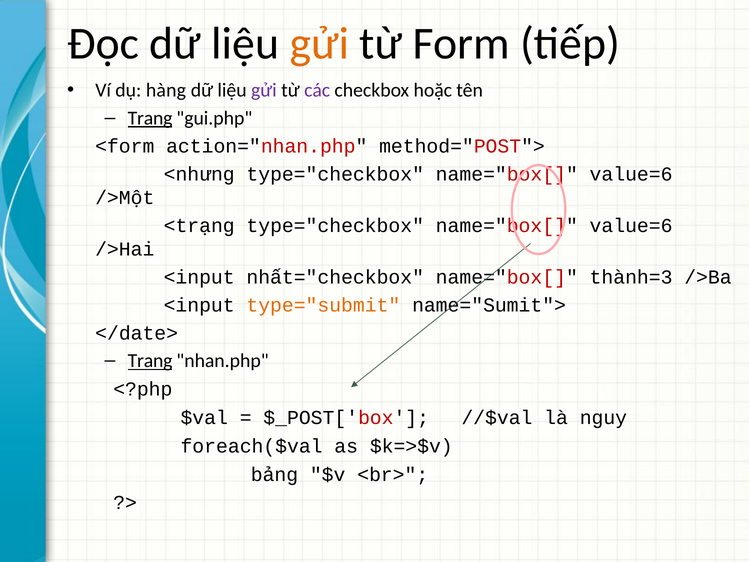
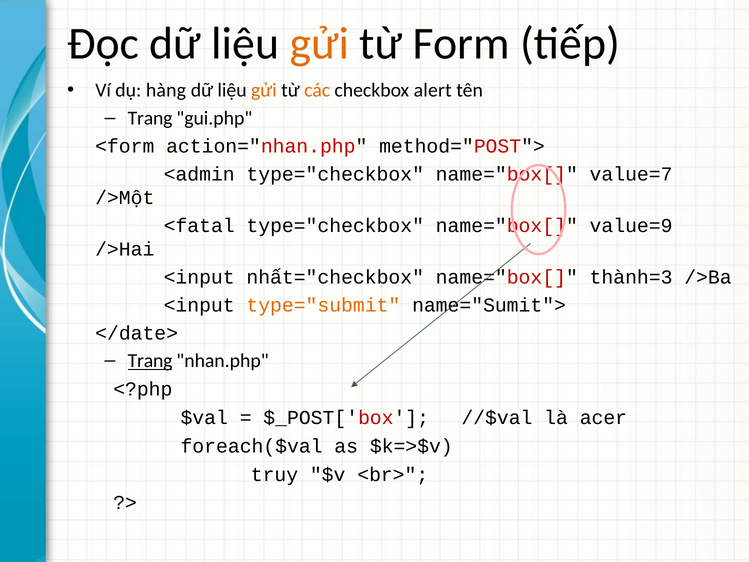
gửi colour: purple -> orange (264, 90)
các colour: purple -> orange (317, 90)
hoặc: hoặc -> alert (433, 90)
Trang underline: present -> none (150, 118)
<nhưng: <nhưng -> <admin (199, 174)
value=6: value=6 -> value=7 (631, 174)
<trạng: <trạng -> <fatal (199, 226)
value=6: value=6 -> value=9 (631, 226)
nguy: nguy -> acer (603, 418)
bảng: bảng -> truy (274, 474)
